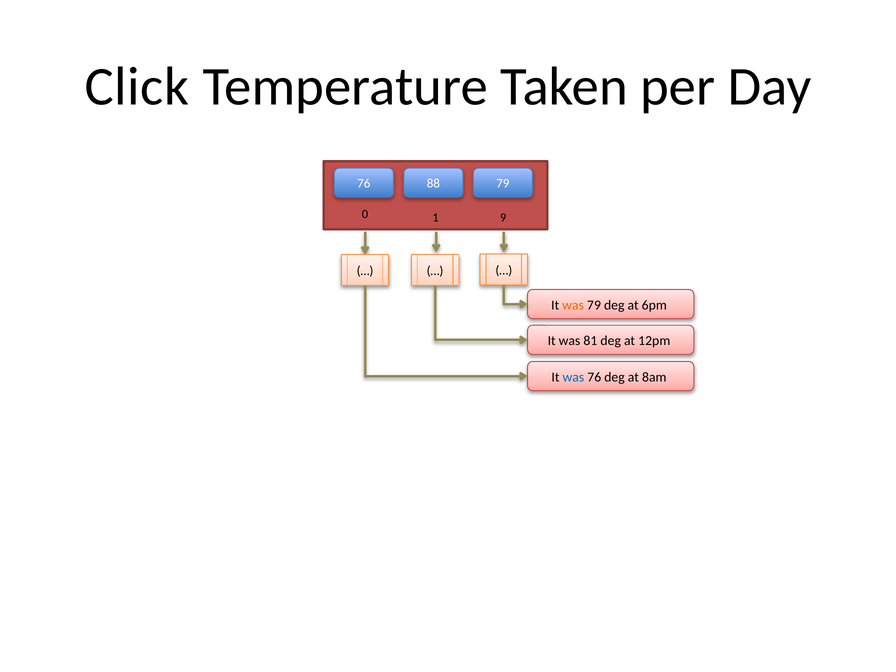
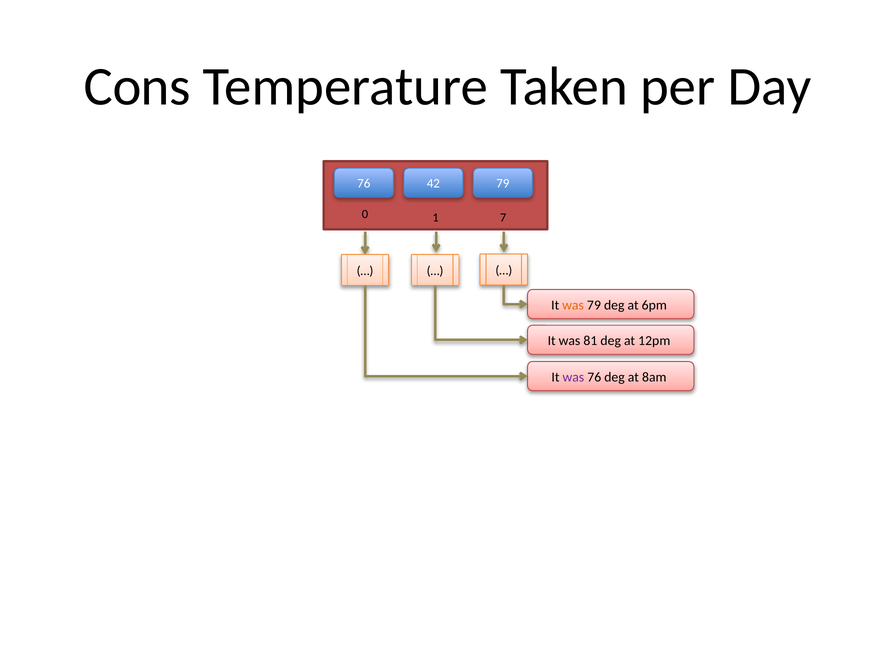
Click: Click -> Cons (137, 87)
88: 88 -> 42 (433, 184)
9: 9 -> 7 (503, 218)
was colour: blue -> purple (573, 377)
